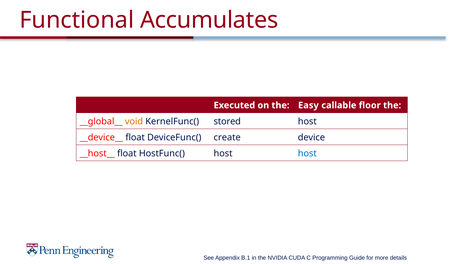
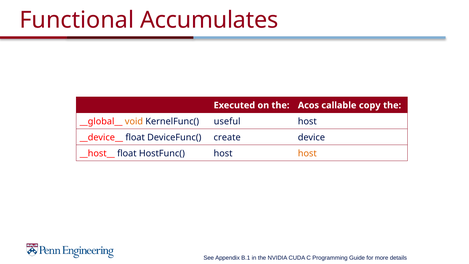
Easy: Easy -> Acos (308, 105)
floor: floor -> copy (370, 105)
stored: stored -> useful (227, 121)
host colour: blue -> orange (307, 153)
